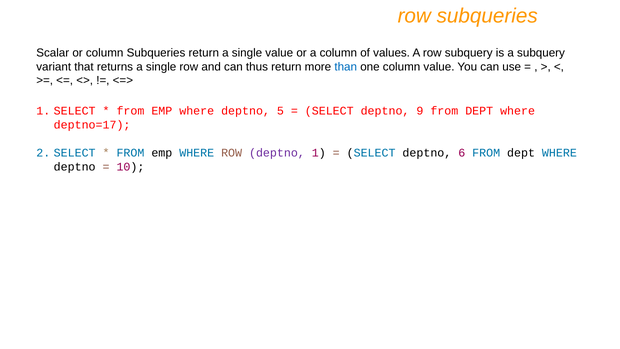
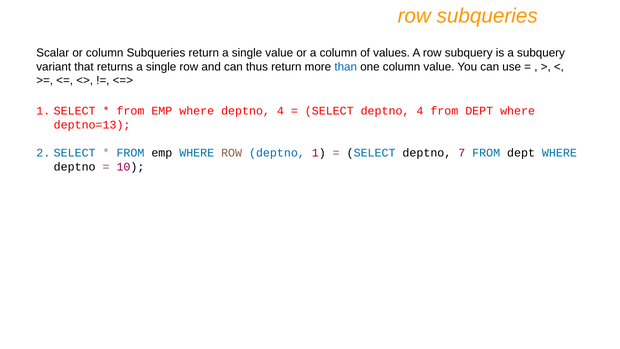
where deptno 5: 5 -> 4 (280, 111)
SELECT deptno 9: 9 -> 4 (420, 111)
deptno=17: deptno=17 -> deptno=13 (92, 125)
deptno colour: purple -> blue (277, 153)
6: 6 -> 7 (462, 153)
